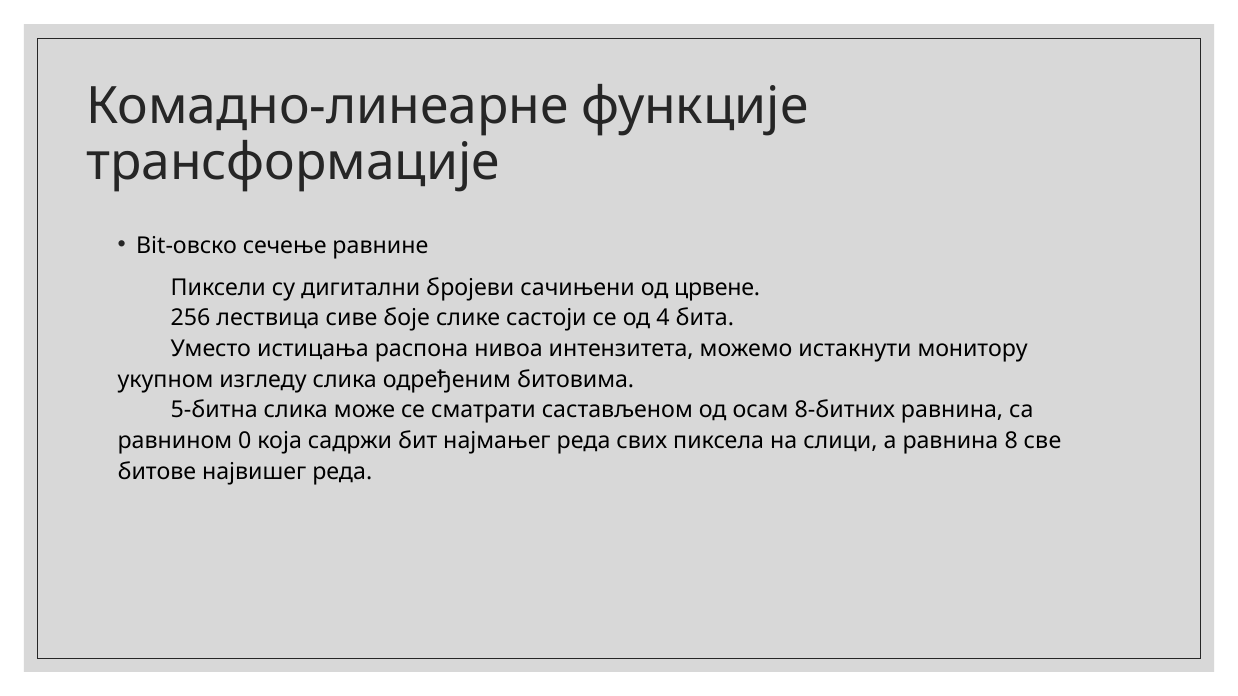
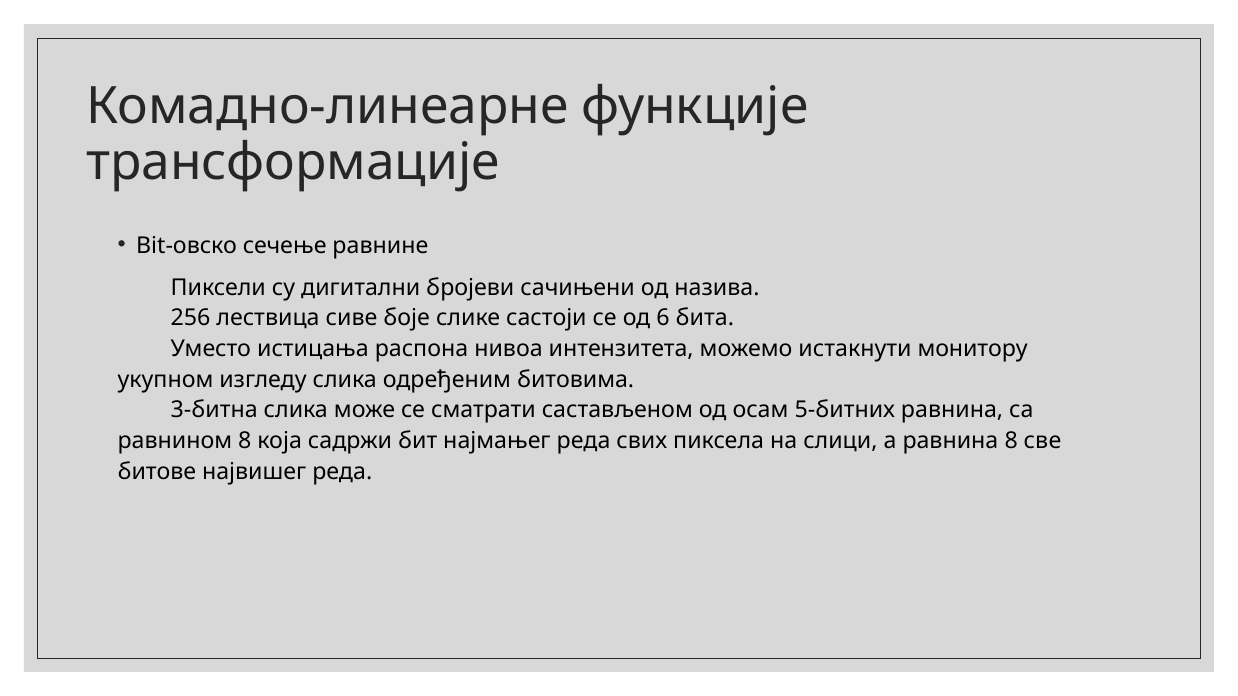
црвене: црвене -> назива (717, 288)
4: 4 -> 6 (663, 318)
5-битна: 5-битна -> 3-битна (214, 410)
8-битних: 8-битних -> 5-битних (845, 410)
равнином 0: 0 -> 8 (245, 441)
